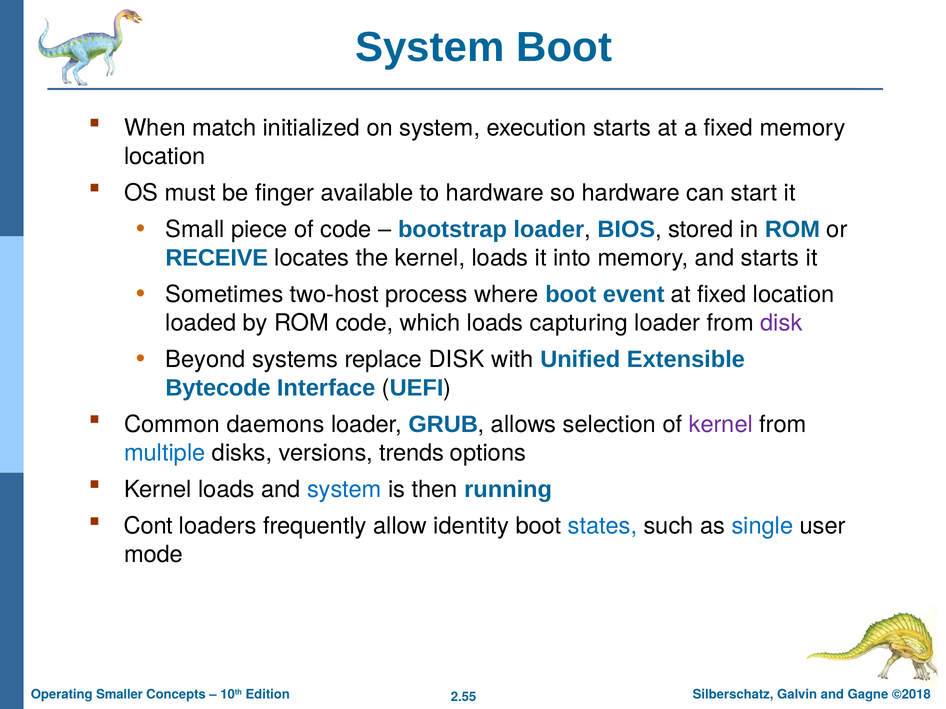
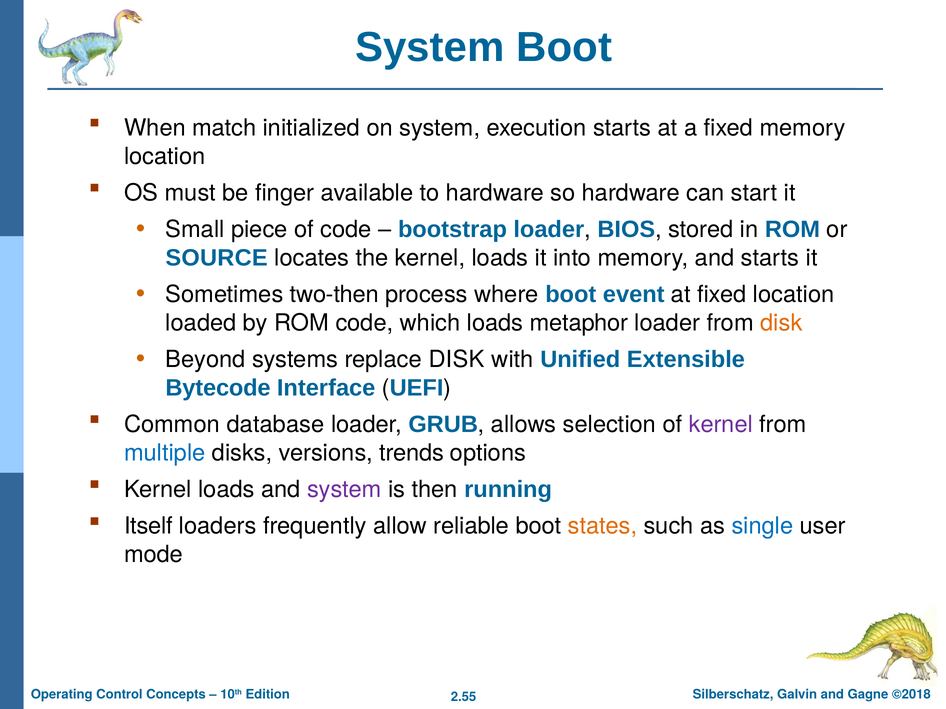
RECEIVE: RECEIVE -> SOURCE (217, 258)
two-host: two-host -> two-then (334, 295)
capturing: capturing -> metaphor (579, 323)
disk colour: purple -> orange (781, 323)
daemons: daemons -> database (276, 425)
system colour: blue -> purple (344, 490)
Cont: Cont -> Itself (148, 526)
identity: identity -> reliable (471, 526)
states colour: blue -> orange (603, 526)
Smaller: Smaller -> Control (119, 695)
